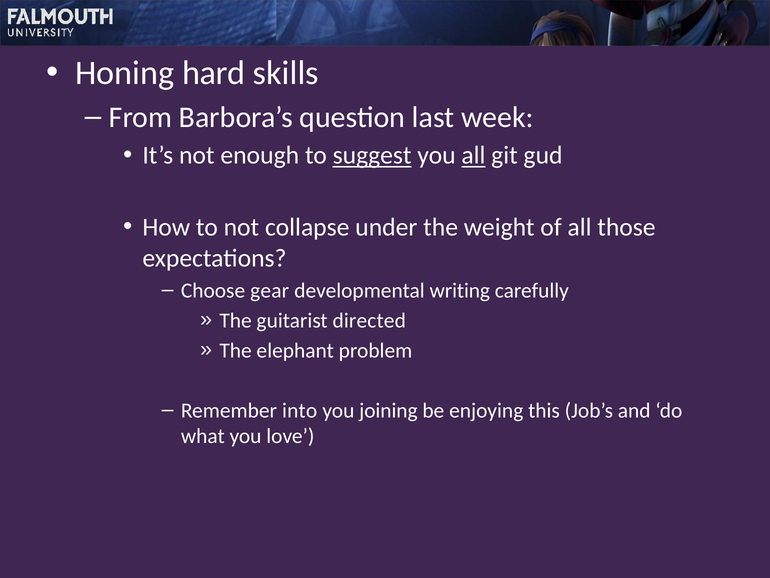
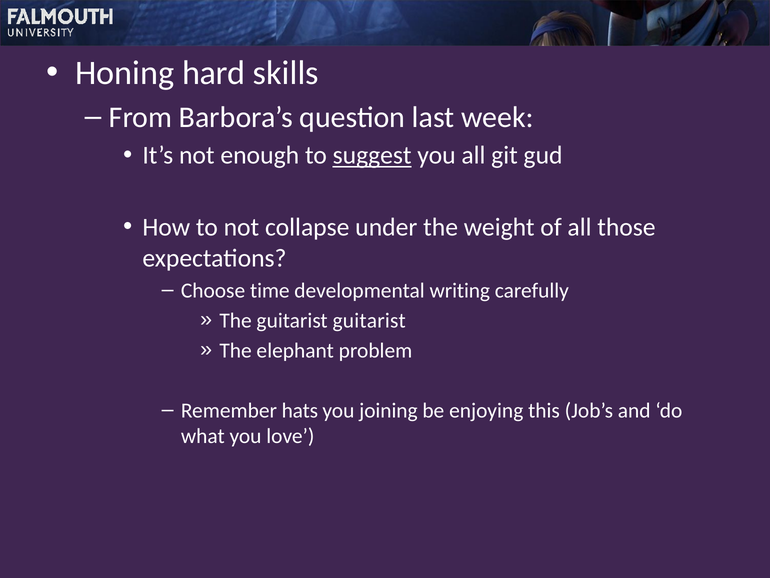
all underline: present -> none (473, 155)
gear: gear -> time (270, 290)
guitarist directed: directed -> guitarist (369, 320)
into: into -> hats (300, 410)
